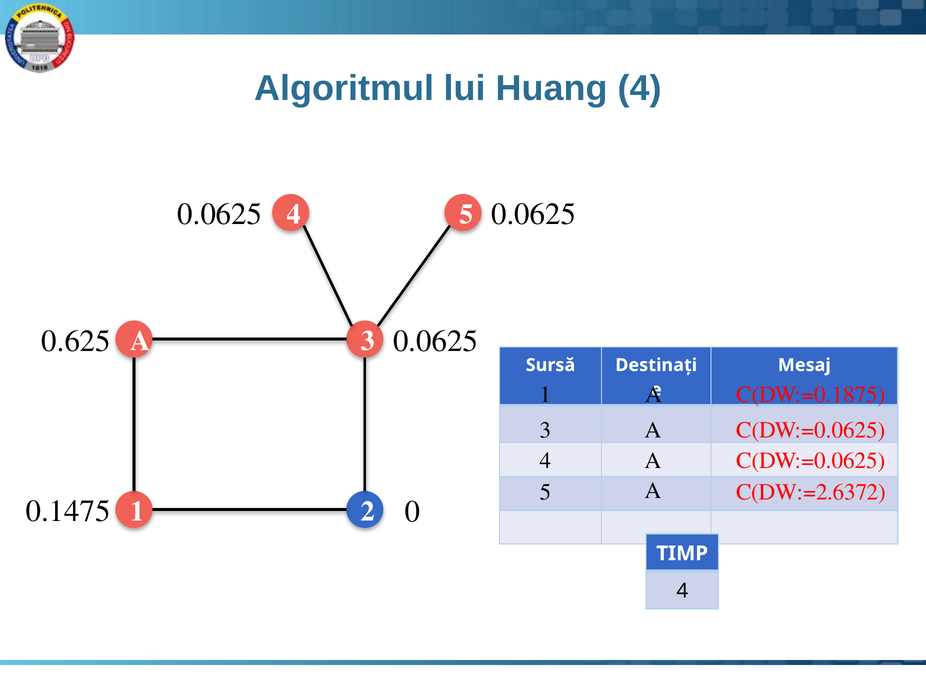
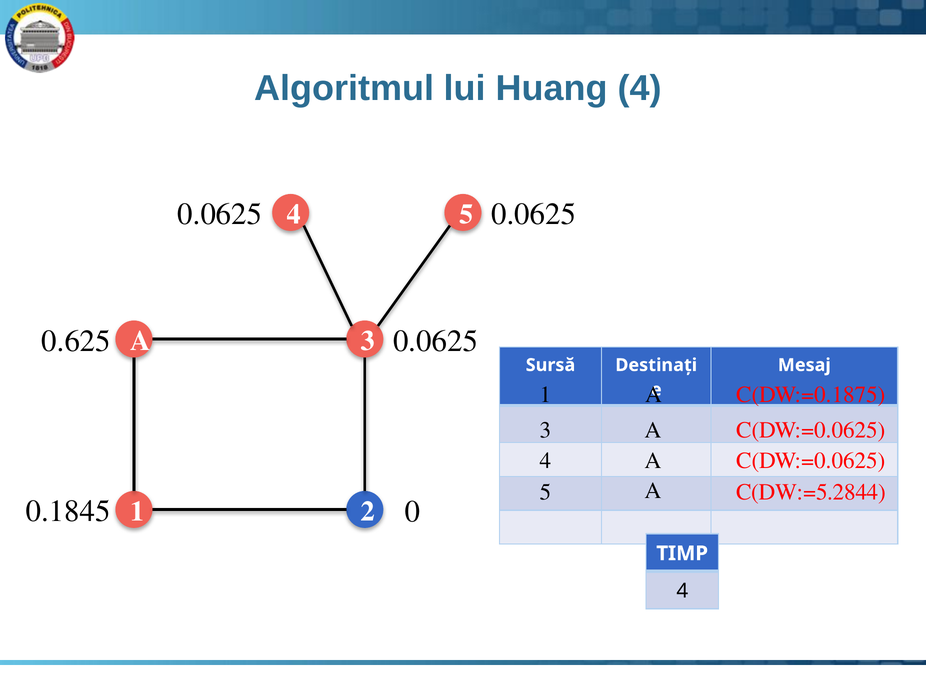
C(DW:=2.6372: C(DW:=2.6372 -> C(DW:=5.2844 (811, 492)
0.1475: 0.1475 -> 0.1845 (68, 511)
